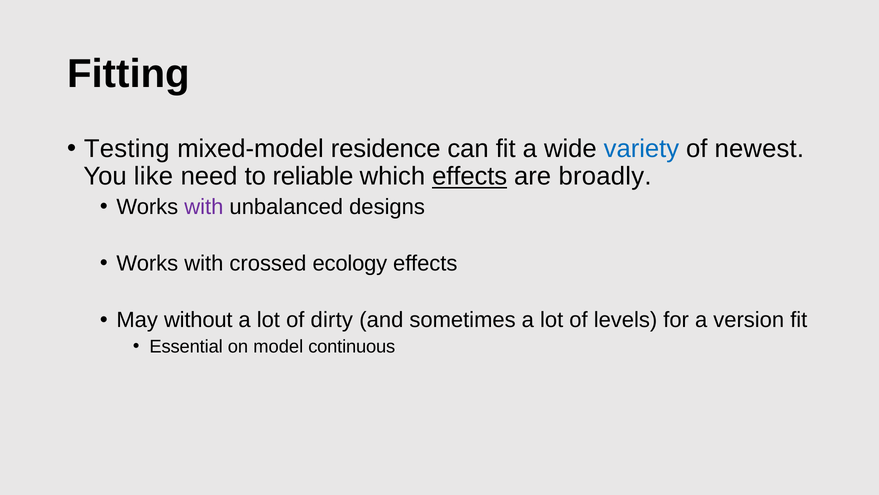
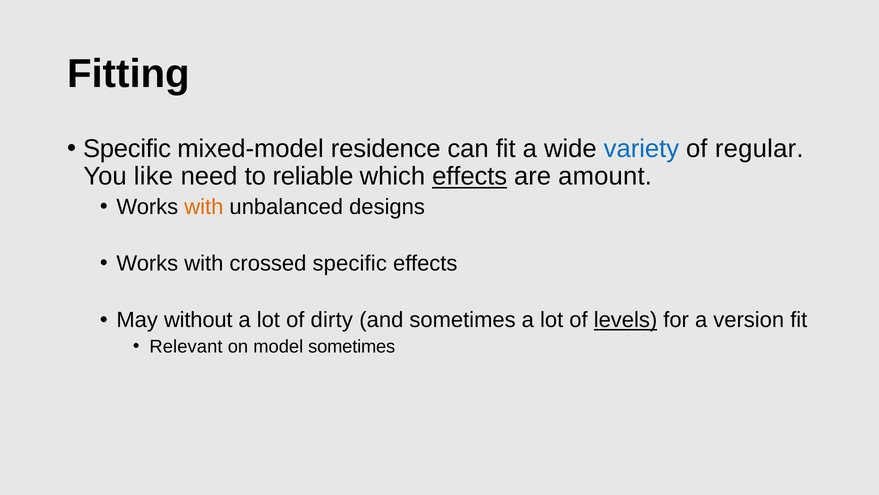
Testing: Testing -> Specific (127, 149)
newest: newest -> regular (759, 149)
broadly: broadly -> amount (605, 176)
with colour: purple -> orange (204, 207)
crossed ecology: ecology -> specific (350, 263)
levels underline: none -> present (625, 320)
Essential: Essential -> Relevant (186, 346)
model continuous: continuous -> sometimes (352, 346)
